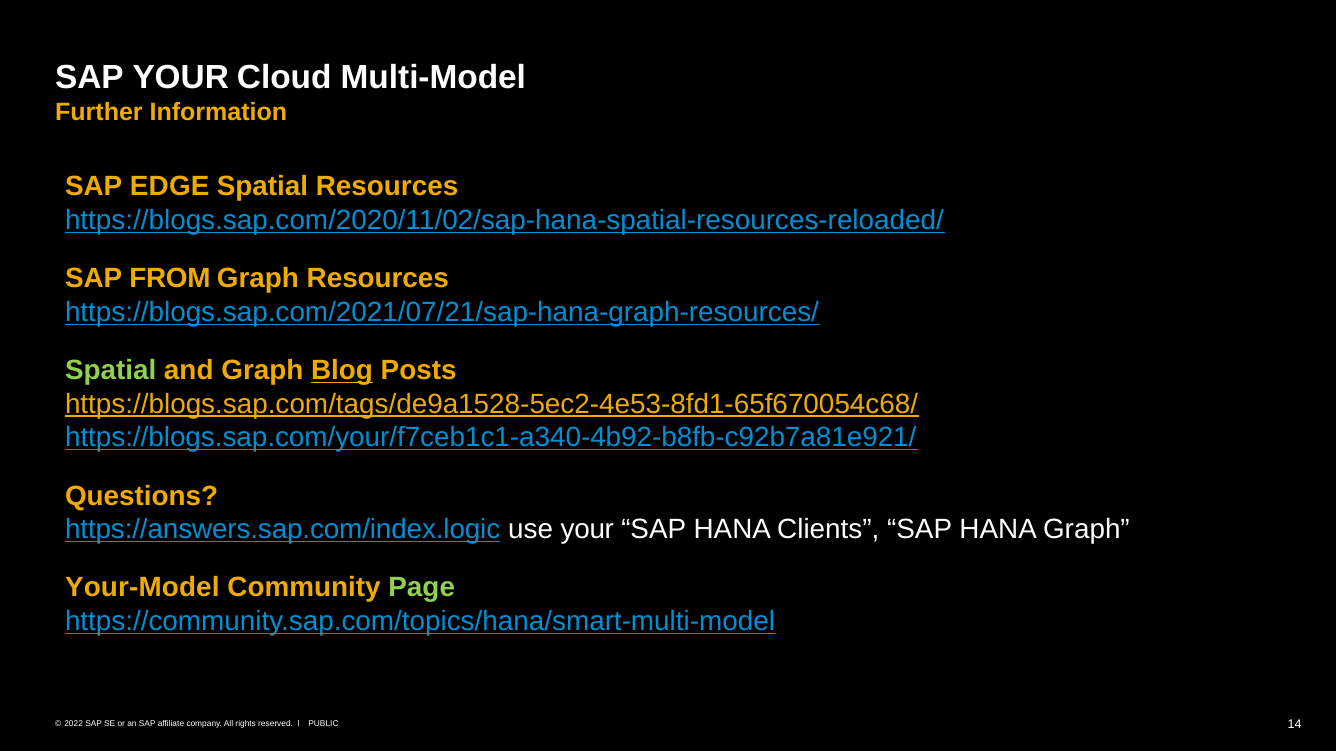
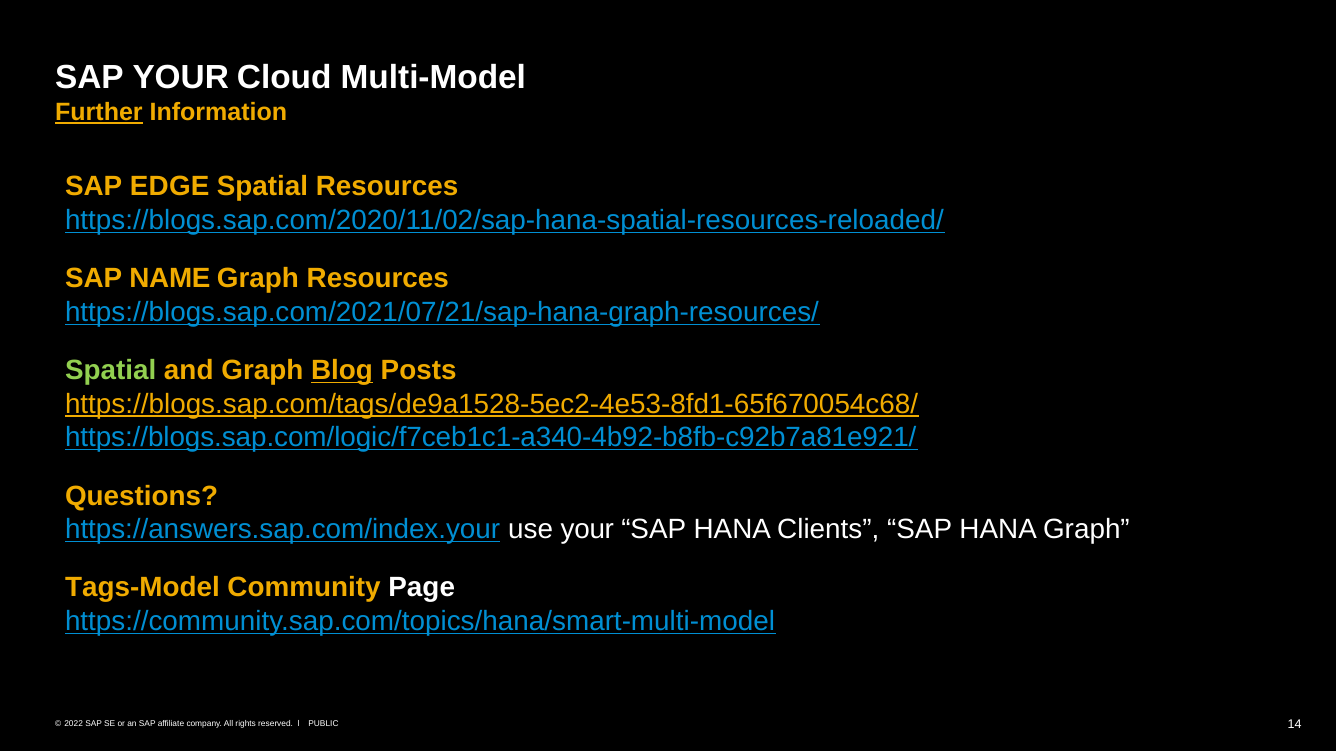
Further underline: none -> present (99, 112)
FROM: FROM -> NAME (170, 279)
https://blogs.sap.com/your/f7ceb1c1-a340-4b92-b8fb-c92b7a81e921/: https://blogs.sap.com/your/f7ceb1c1-a340-4b92-b8fb-c92b7a81e921/ -> https://blogs.sap.com/logic/f7ceb1c1-a340-4b92-b8fb-c92b7a81e921/ (491, 438)
https://answers.sap.com/index.logic: https://answers.sap.com/index.logic -> https://answers.sap.com/index.your (283, 530)
Your-Model: Your-Model -> Tags-Model (142, 588)
Page colour: light green -> white (422, 588)
